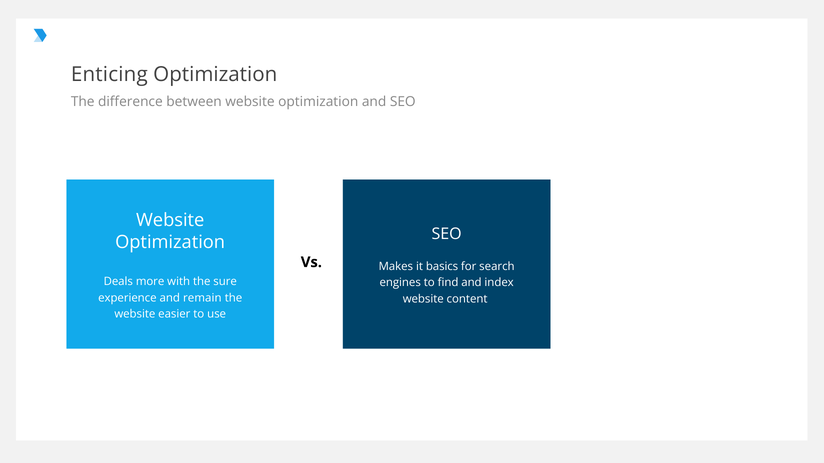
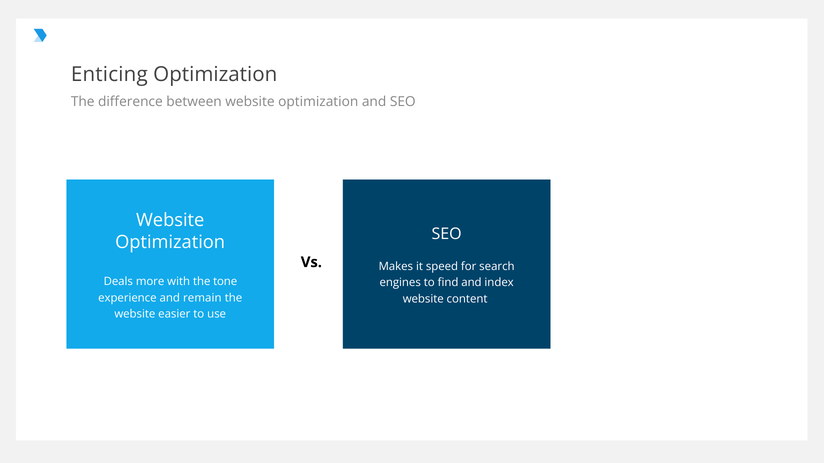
basics: basics -> speed (442, 267)
sure: sure -> tone (225, 282)
